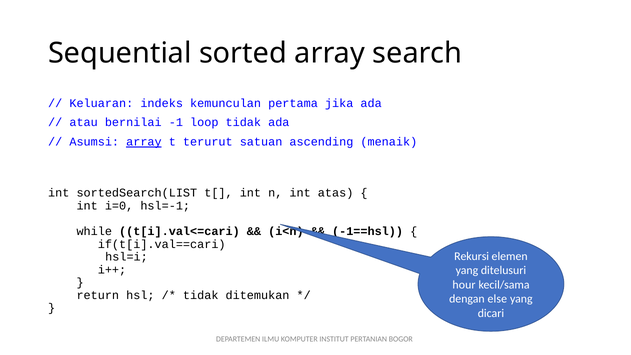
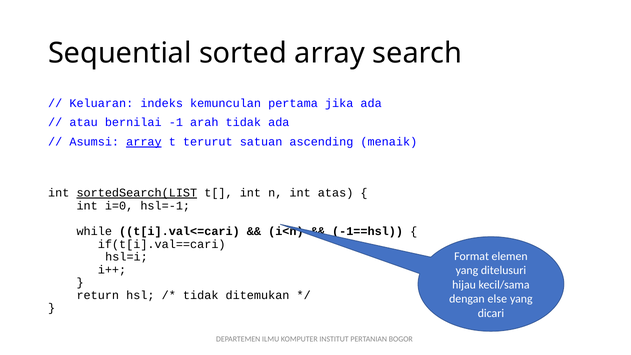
loop: loop -> arah (204, 123)
sortedSearch(LIST underline: none -> present (137, 193)
Rekursi: Rekursi -> Format (472, 256)
hour: hour -> hijau (464, 285)
